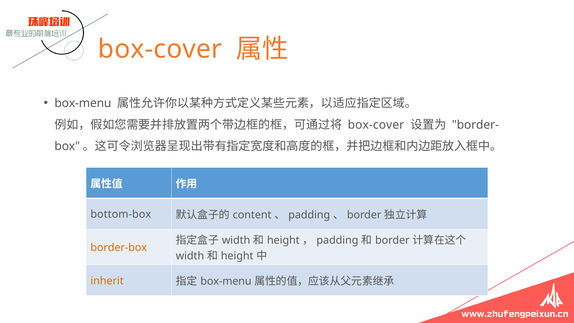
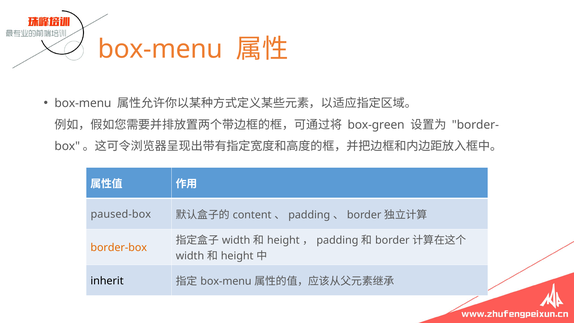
box-cover: box-cover -> box-menu (160, 49)
box-cover: box-cover -> box-green (376, 125)
bottom-box: bottom-box -> paused-box (121, 214)
inherit colour: orange -> black (107, 281)
